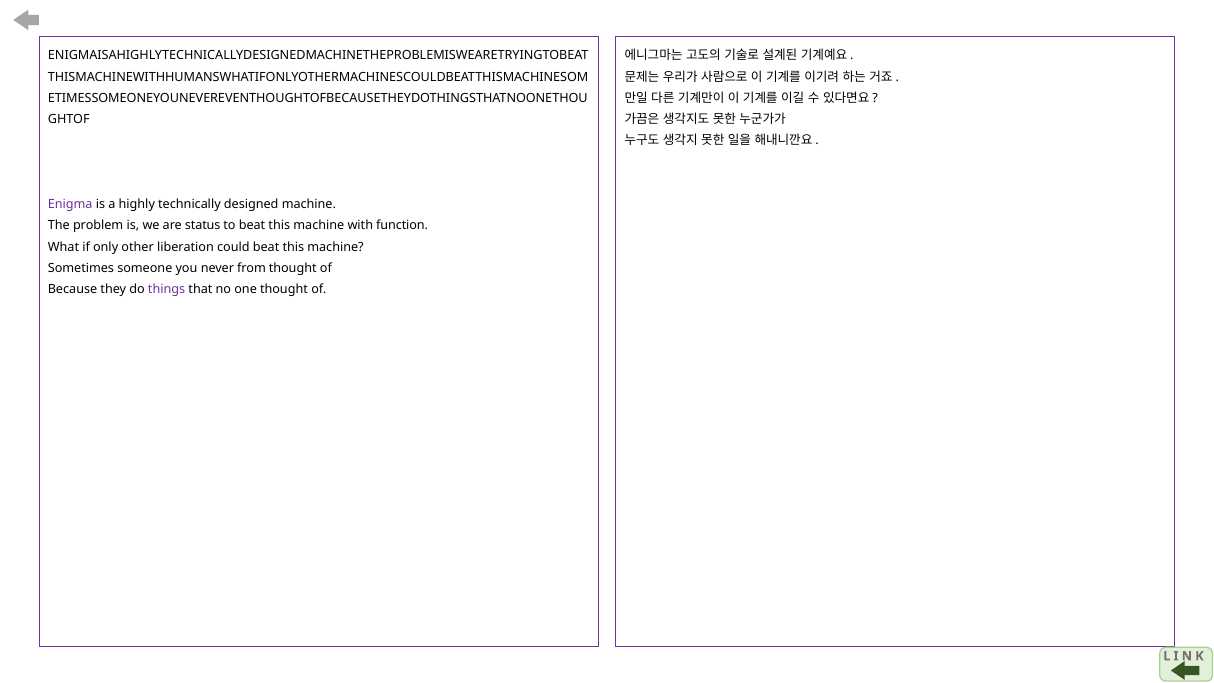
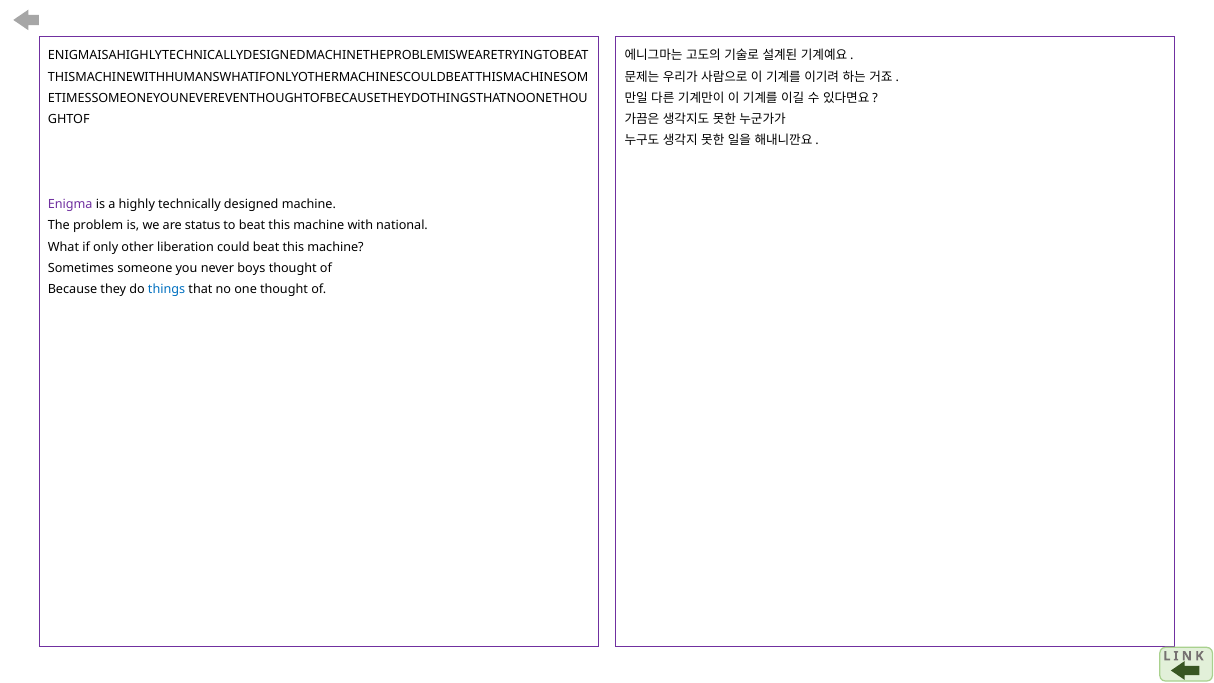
function: function -> national (402, 226)
from: from -> boys (251, 268)
things colour: purple -> blue (167, 290)
